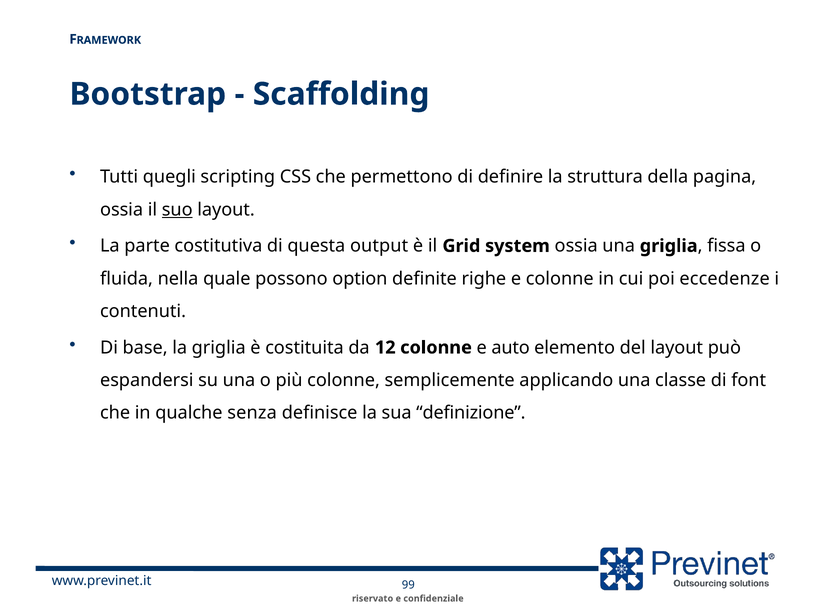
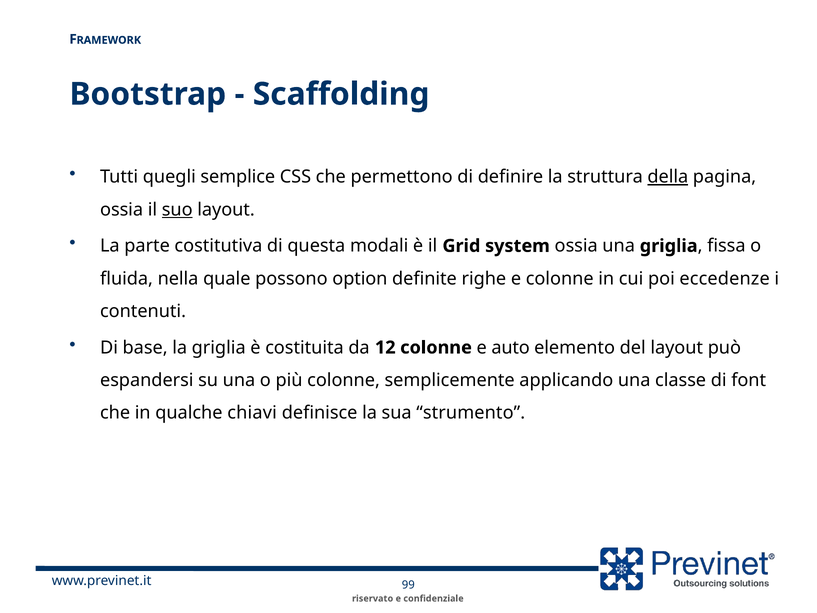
scripting: scripting -> semplice (238, 177)
della underline: none -> present (668, 177)
output: output -> modali (379, 246)
senza: senza -> chiavi (252, 413)
definizione: definizione -> strumento (471, 413)
